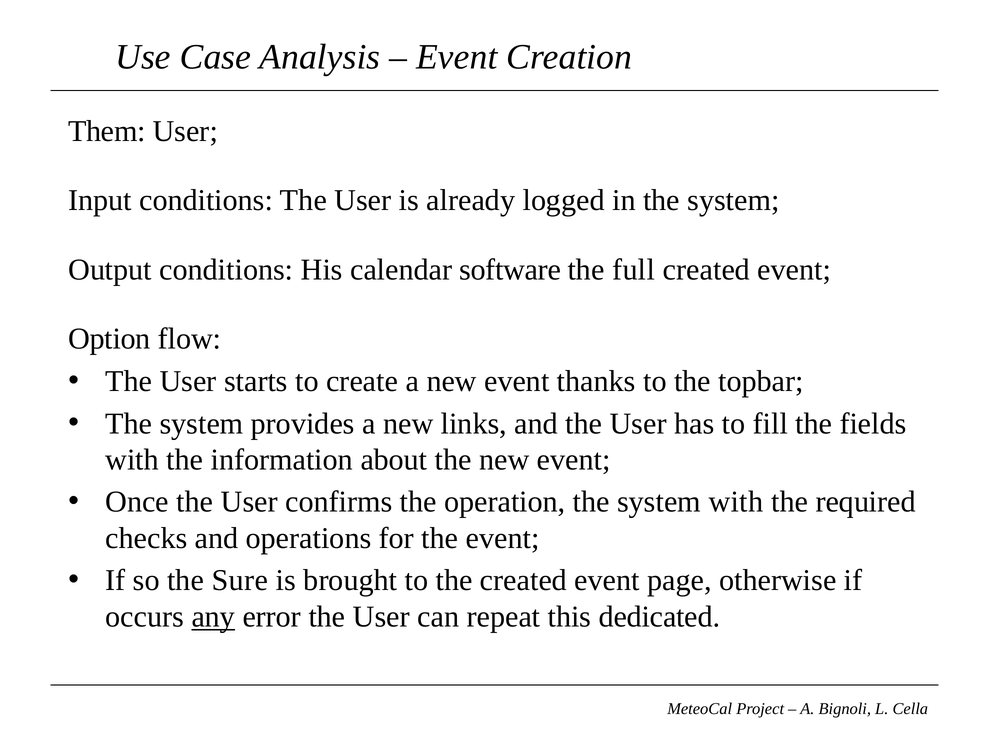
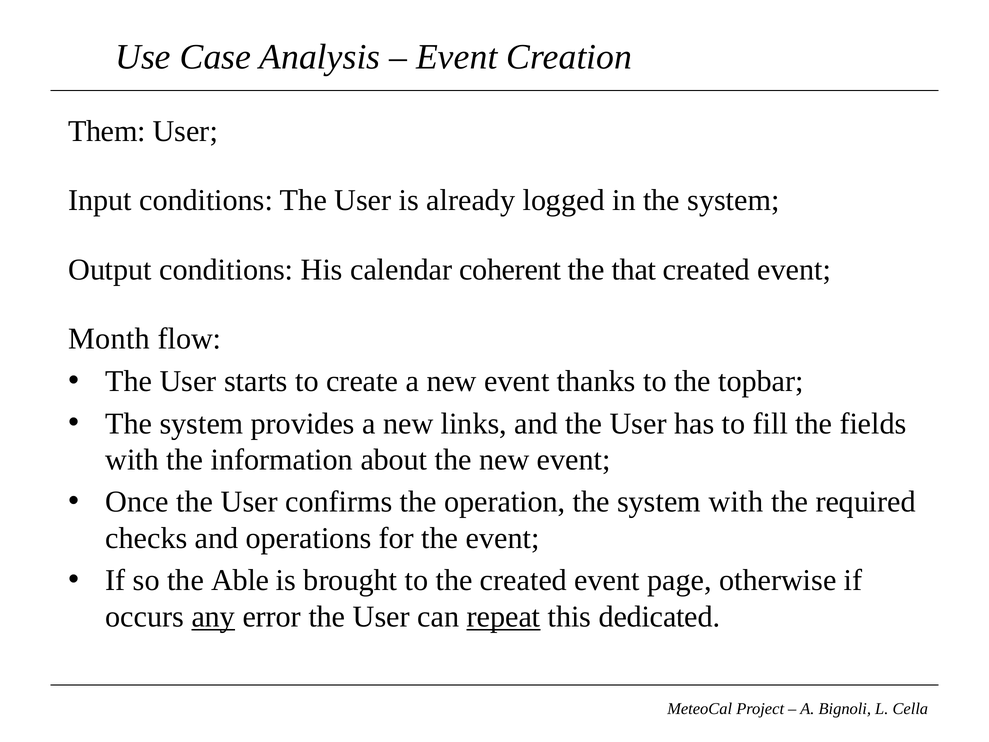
software: software -> coherent (510, 270)
full: full -> that (634, 270)
Option: Option -> Month (109, 339)
Sure: Sure -> Able (240, 580)
repeat underline: none -> present (503, 617)
